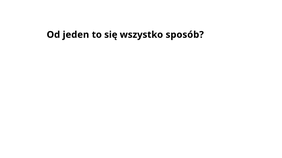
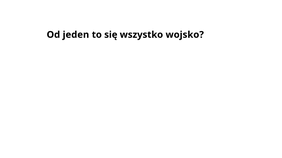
sposób: sposób -> wojsko (185, 35)
